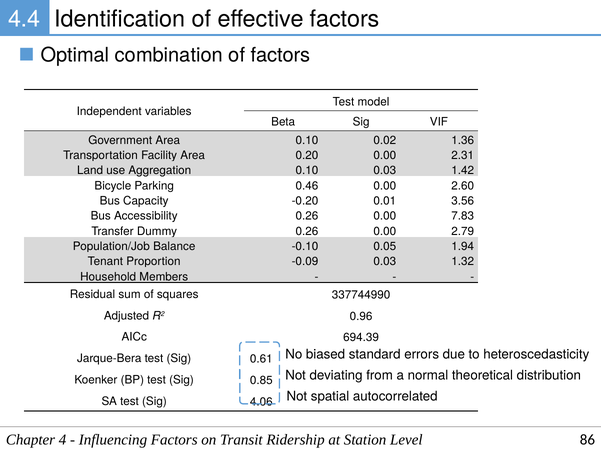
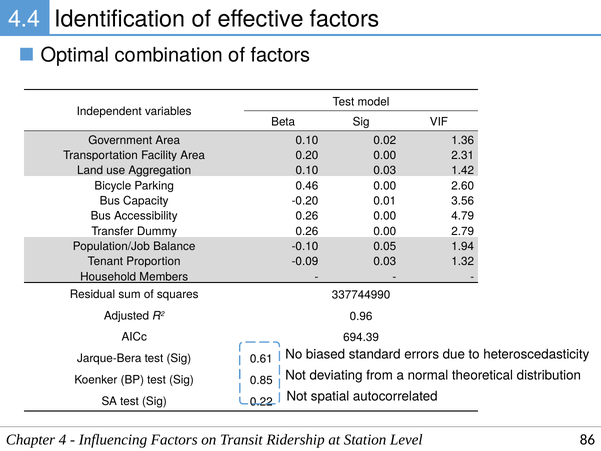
7.83: 7.83 -> 4.79 (463, 216)
4.06: 4.06 -> 0.22 (261, 402)
